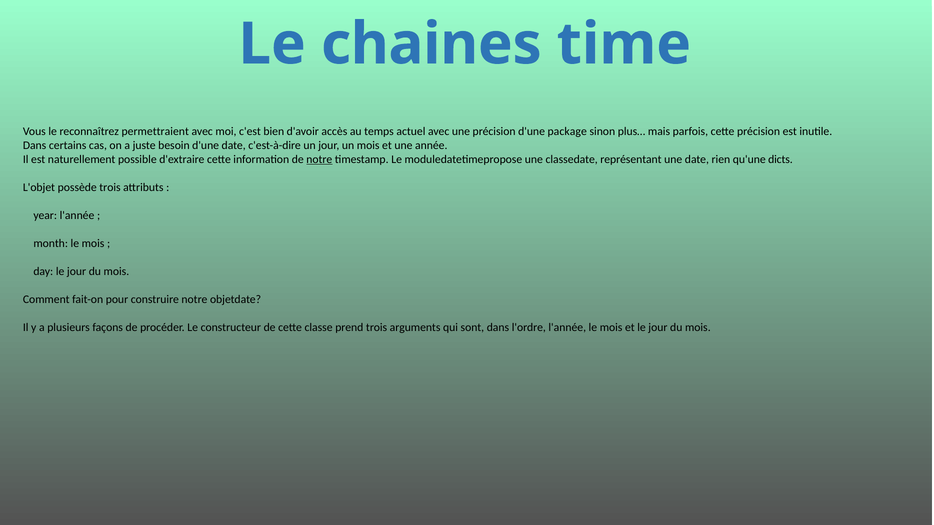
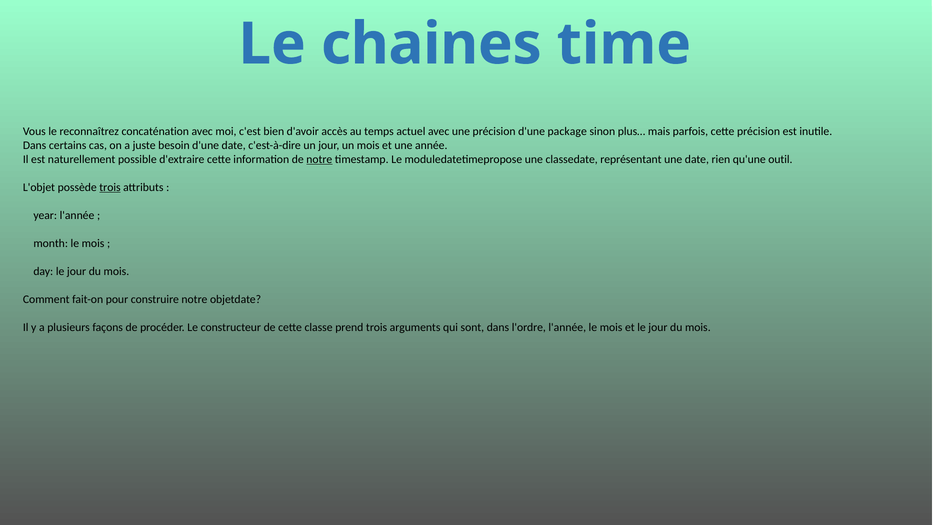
permettraient: permettraient -> concaténation (155, 131)
dicts: dicts -> outil (780, 159)
trois underline: none -> present (110, 188)
